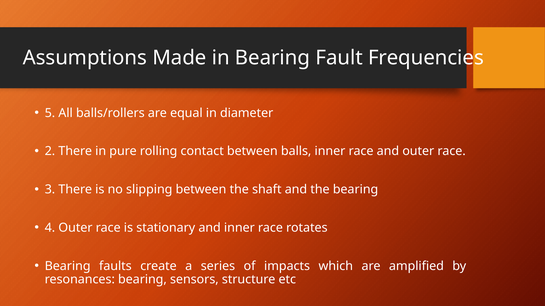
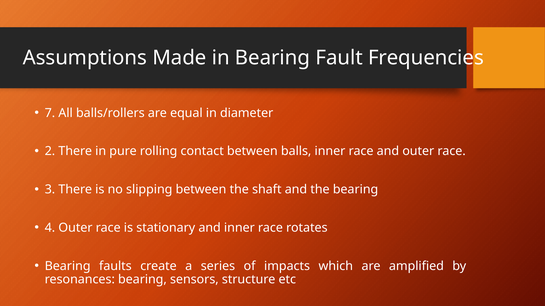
5: 5 -> 7 (50, 113)
